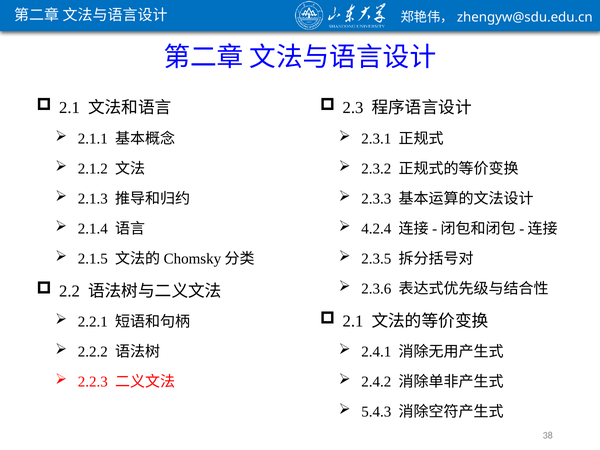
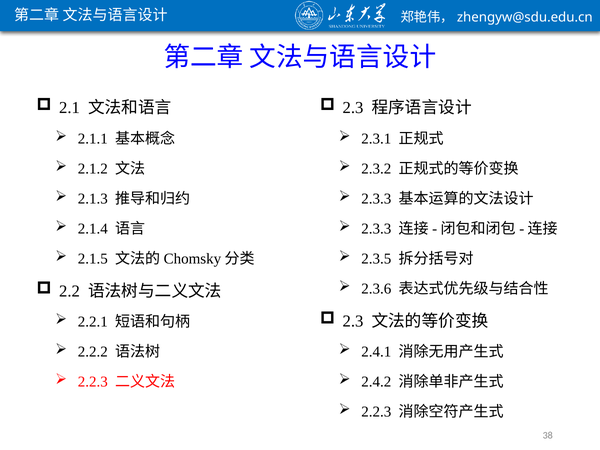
4.2.4: 4.2.4 -> 2.3.3 (376, 229)
2.1: 2.1 -> 2.3 (353, 321)
5.4.3: 5.4.3 -> 2.2.3 (376, 412)
